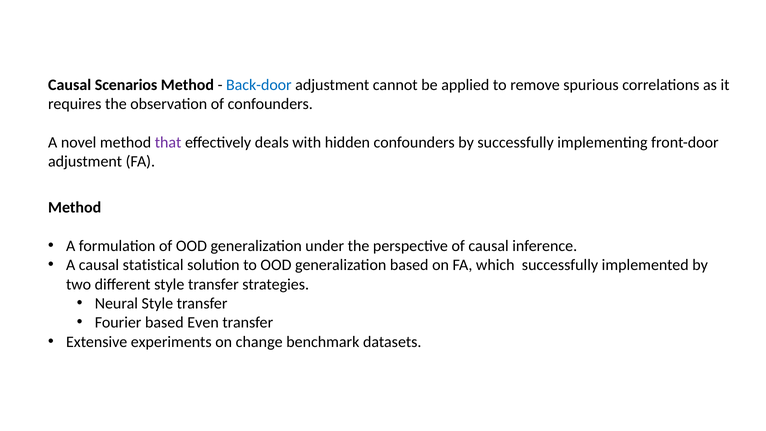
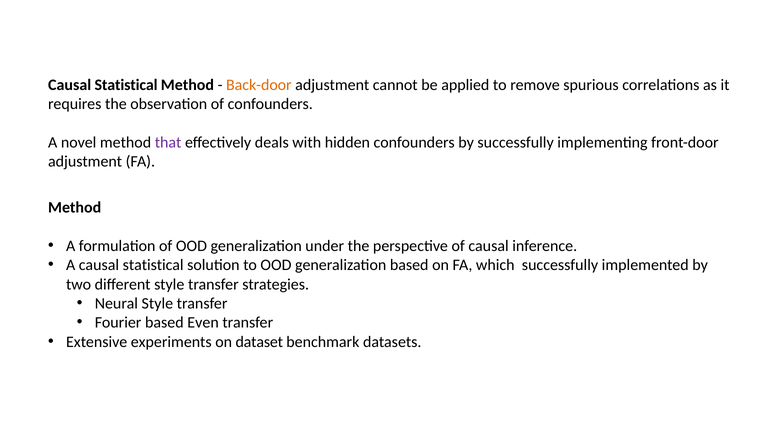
Scenarios: Scenarios -> Statistical (126, 85)
Back-door colour: blue -> orange (259, 85)
change: change -> dataset (259, 342)
